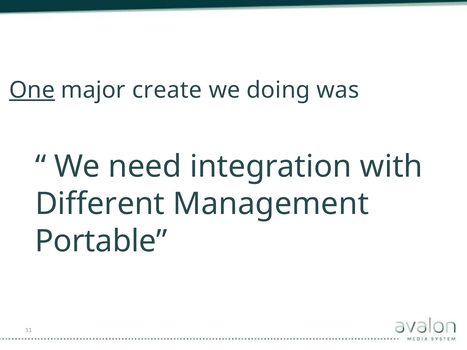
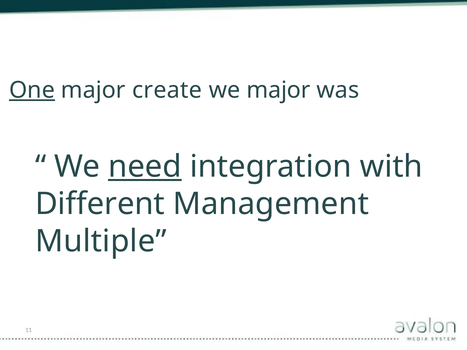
we doing: doing -> major (278, 90)
need underline: none -> present (145, 167)
Portable: Portable -> Multiple (101, 242)
